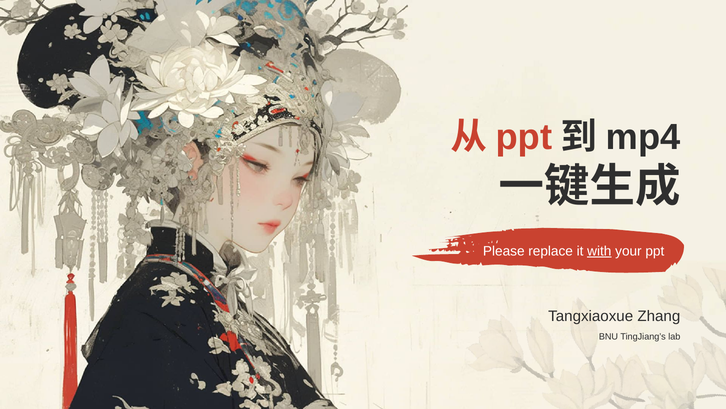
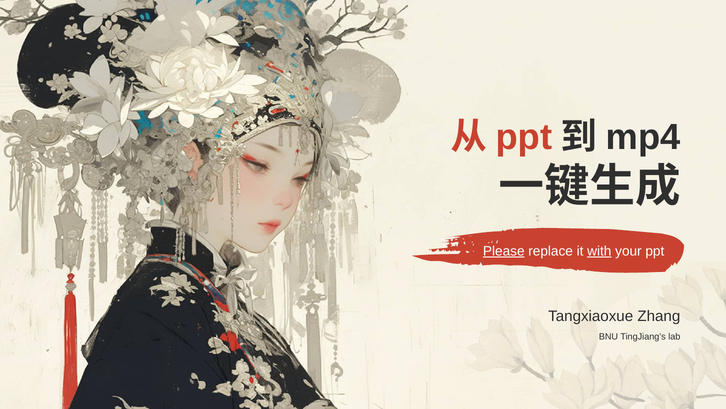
Please underline: none -> present (504, 251)
